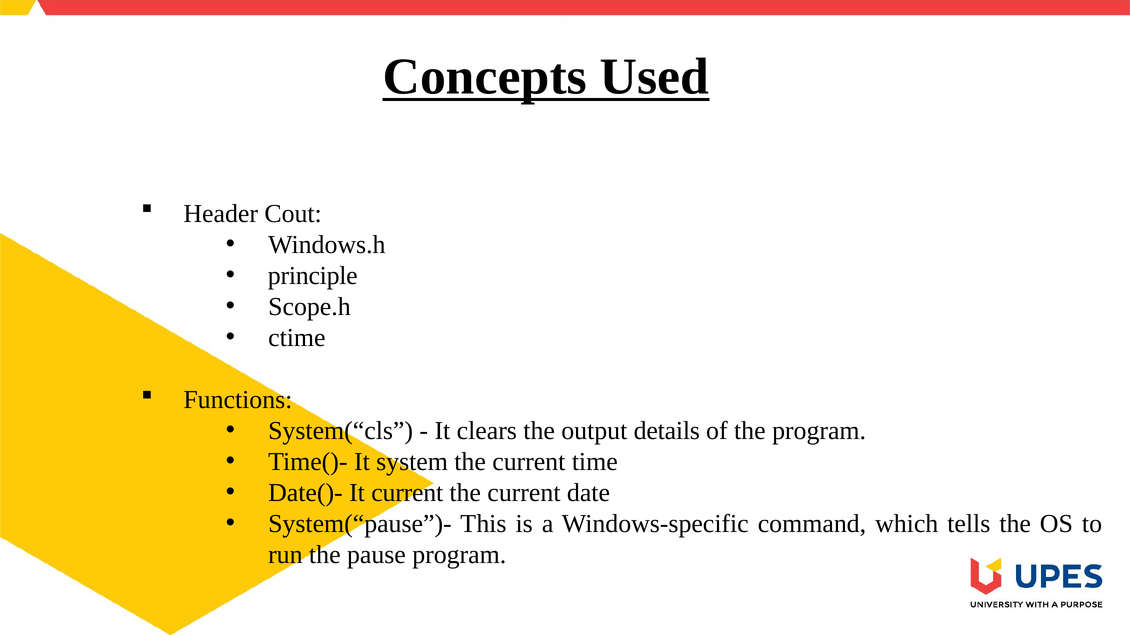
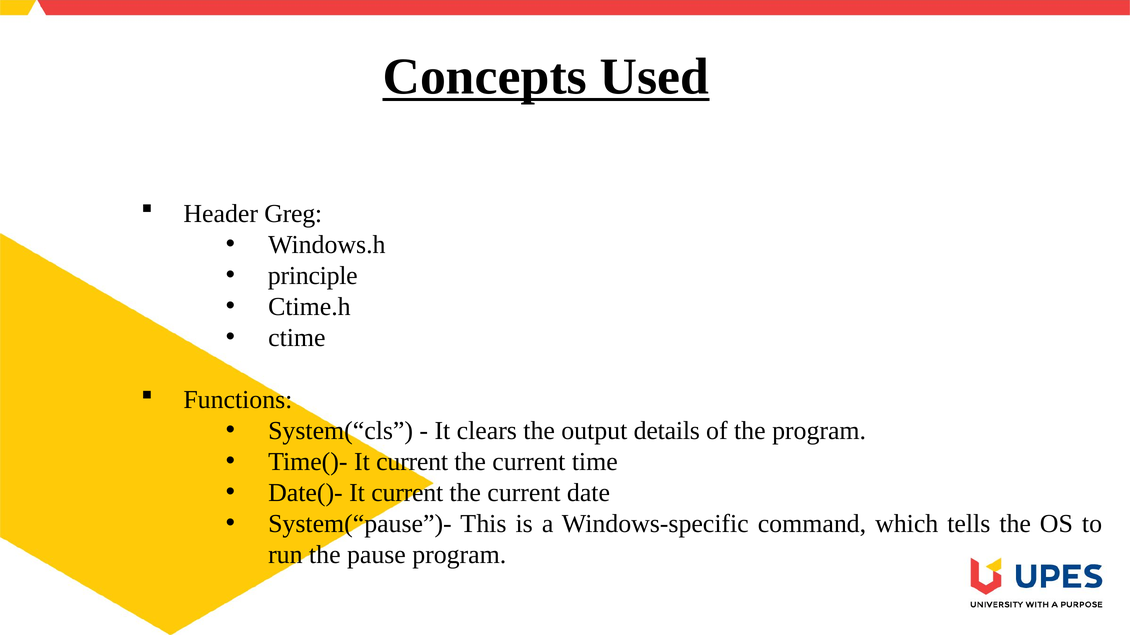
Cout: Cout -> Greg (293, 214)
Scope.h: Scope.h -> Ctime.h (309, 307)
Time()- It system: system -> current (412, 462)
